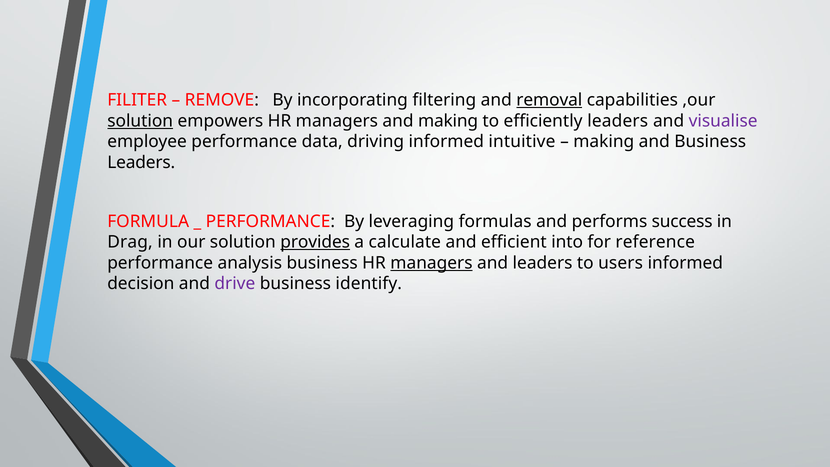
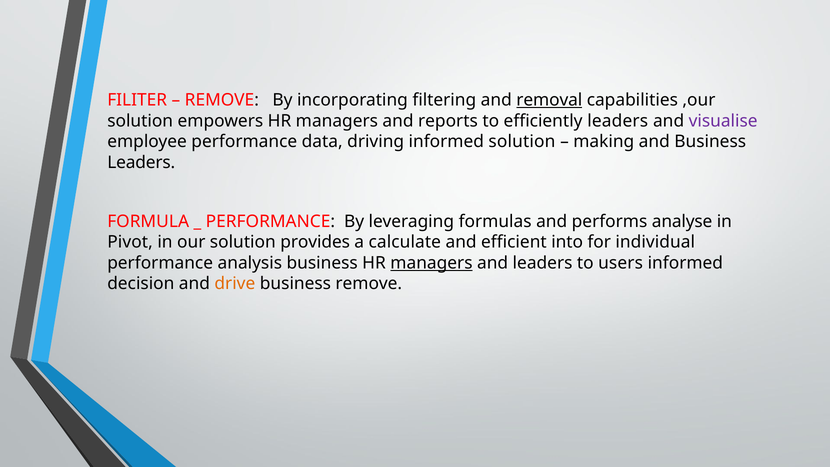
solution underline: present -> none (140, 121)
and making: making -> reports (448, 121)
informed intuitive: intuitive -> solution (522, 142)
success: success -> analyse (682, 221)
Drag: Drag -> Pivot (130, 242)
provides underline: present -> none (315, 242)
reference: reference -> individual (655, 242)
drive colour: purple -> orange (235, 284)
business identify: identify -> remove (369, 284)
